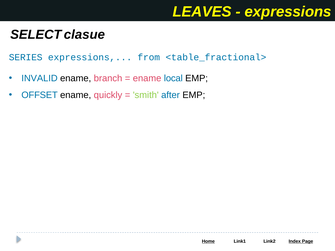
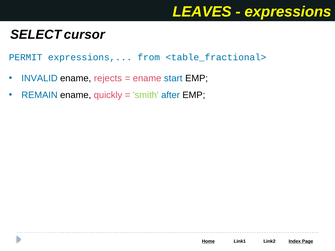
clasue: clasue -> cursor (84, 35)
SERIES: SERIES -> PERMIT (26, 57)
branch: branch -> rejects (108, 78)
local: local -> start (173, 78)
OFFSET: OFFSET -> REMAIN (40, 95)
